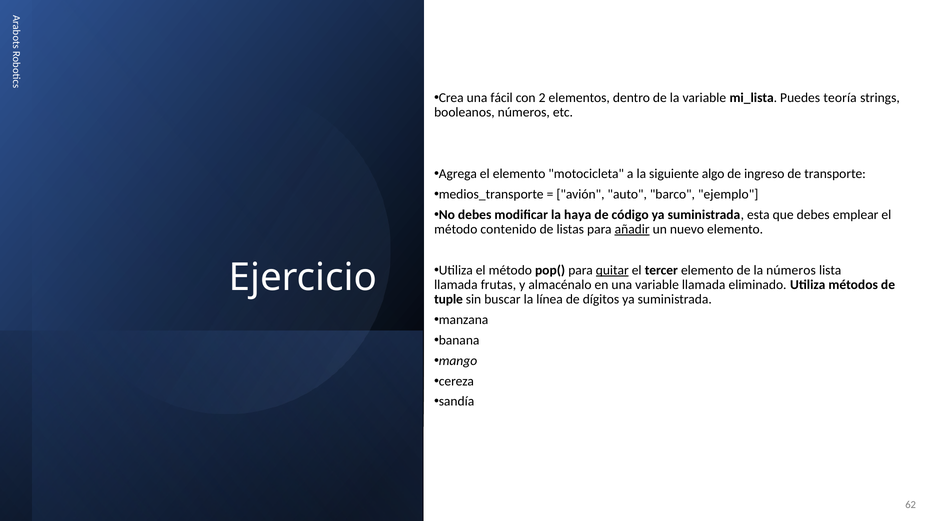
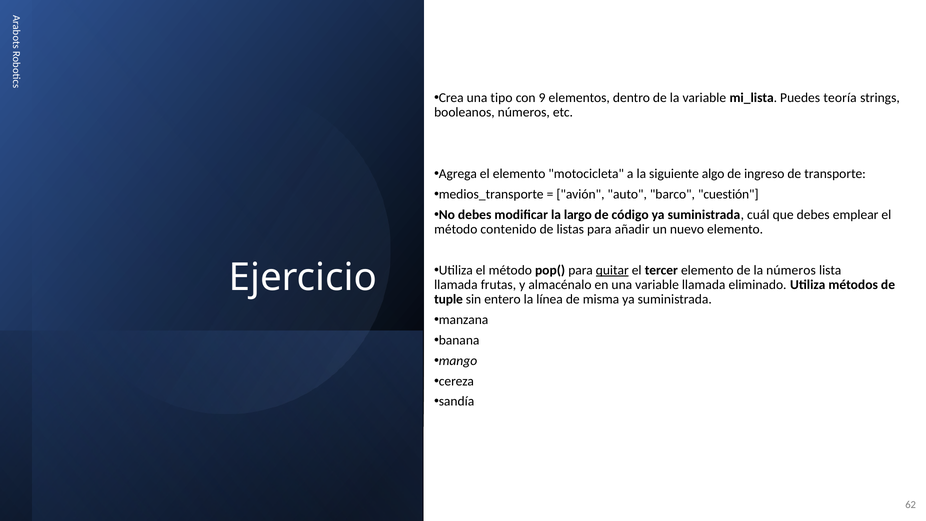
fácil: fácil -> tipo (501, 98)
2: 2 -> 9 (542, 98)
ejemplo: ejemplo -> cuestión (728, 194)
haya: haya -> largo (578, 215)
esta: esta -> cuál (758, 215)
añadir underline: present -> none (632, 229)
buscar: buscar -> entero (502, 299)
dígitos: dígitos -> misma (601, 299)
